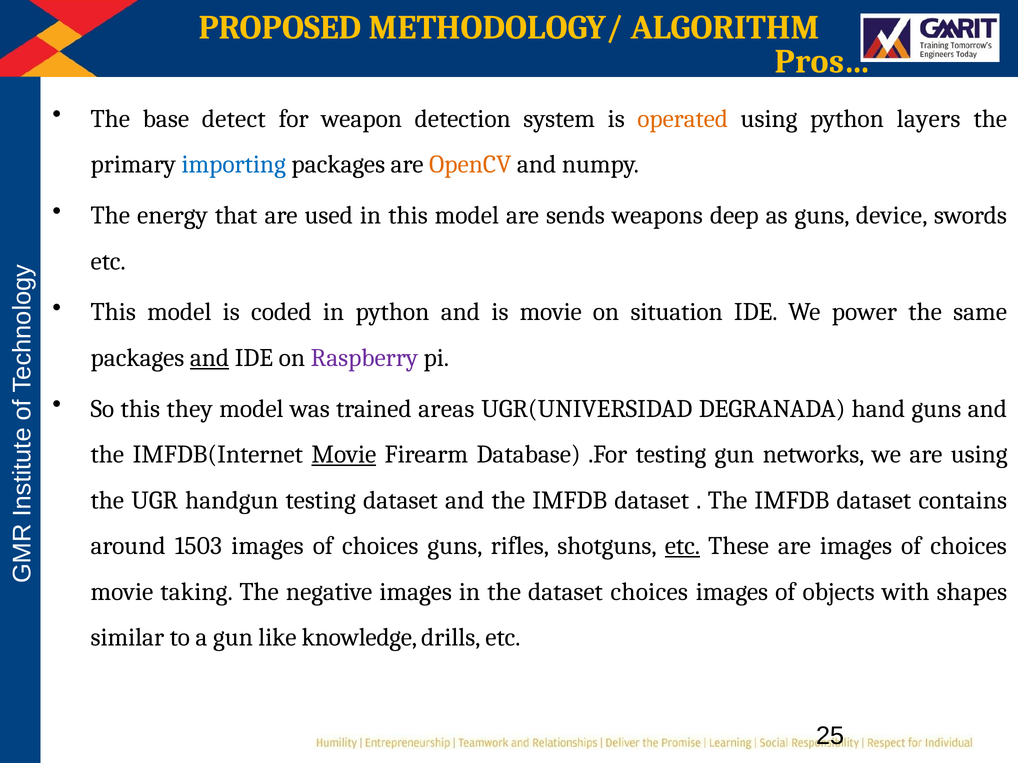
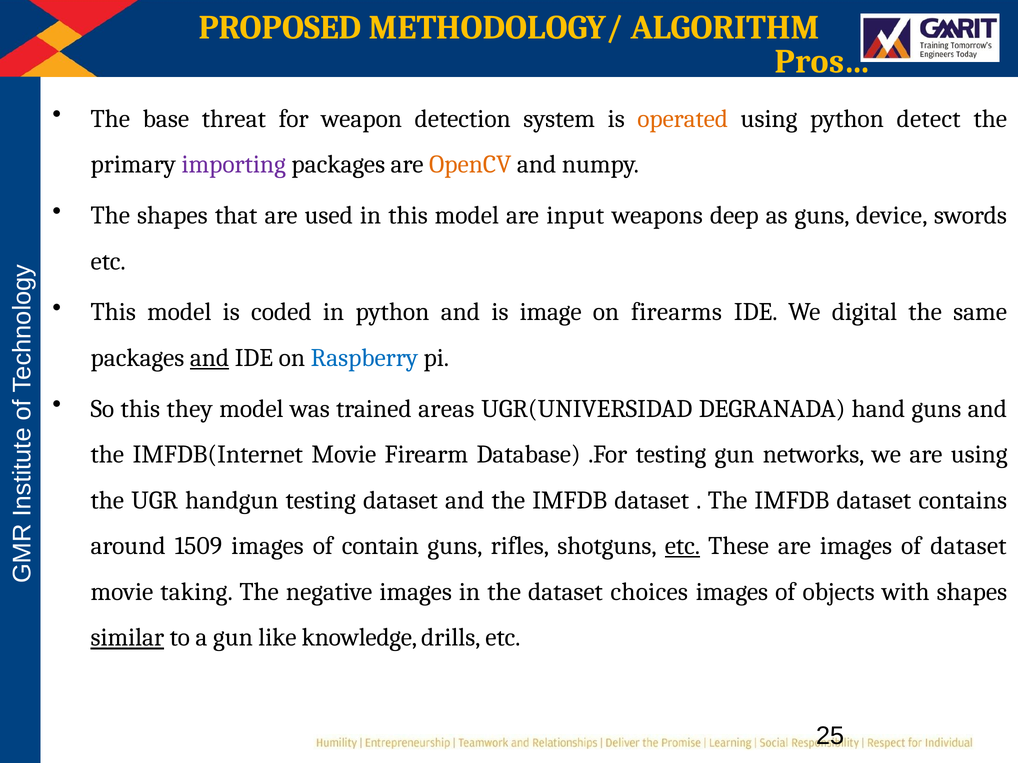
detect: detect -> threat (234, 119)
layers: layers -> detect (929, 119)
importing colour: blue -> purple (234, 165)
The energy: energy -> shapes (172, 216)
sends: sends -> input (575, 216)
is movie: movie -> image (551, 312)
situation: situation -> firearms (676, 312)
power: power -> digital (864, 312)
Raspberry colour: purple -> blue (364, 358)
Movie underline: present -> none (344, 455)
1503: 1503 -> 1509 (198, 546)
choices: choices -> contain (380, 546)
are images of choices: choices -> dataset (968, 546)
similar underline: none -> present (127, 638)
